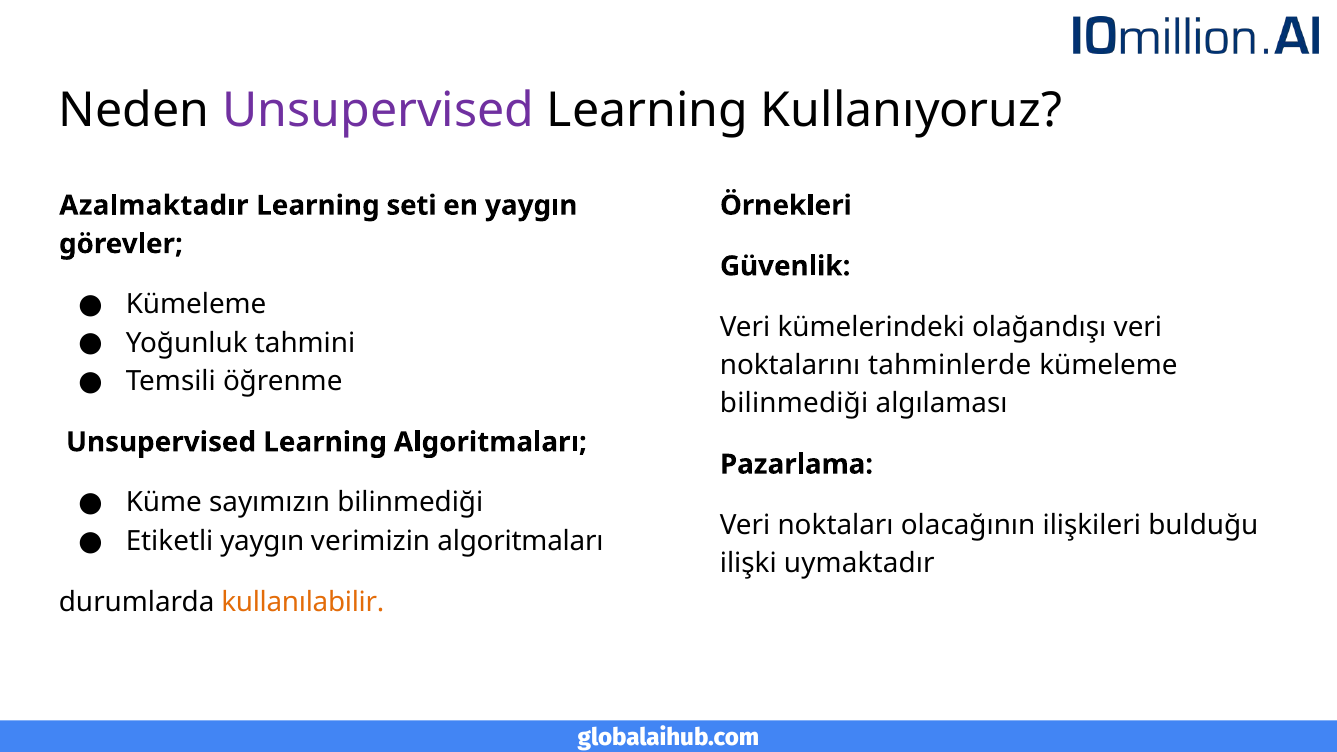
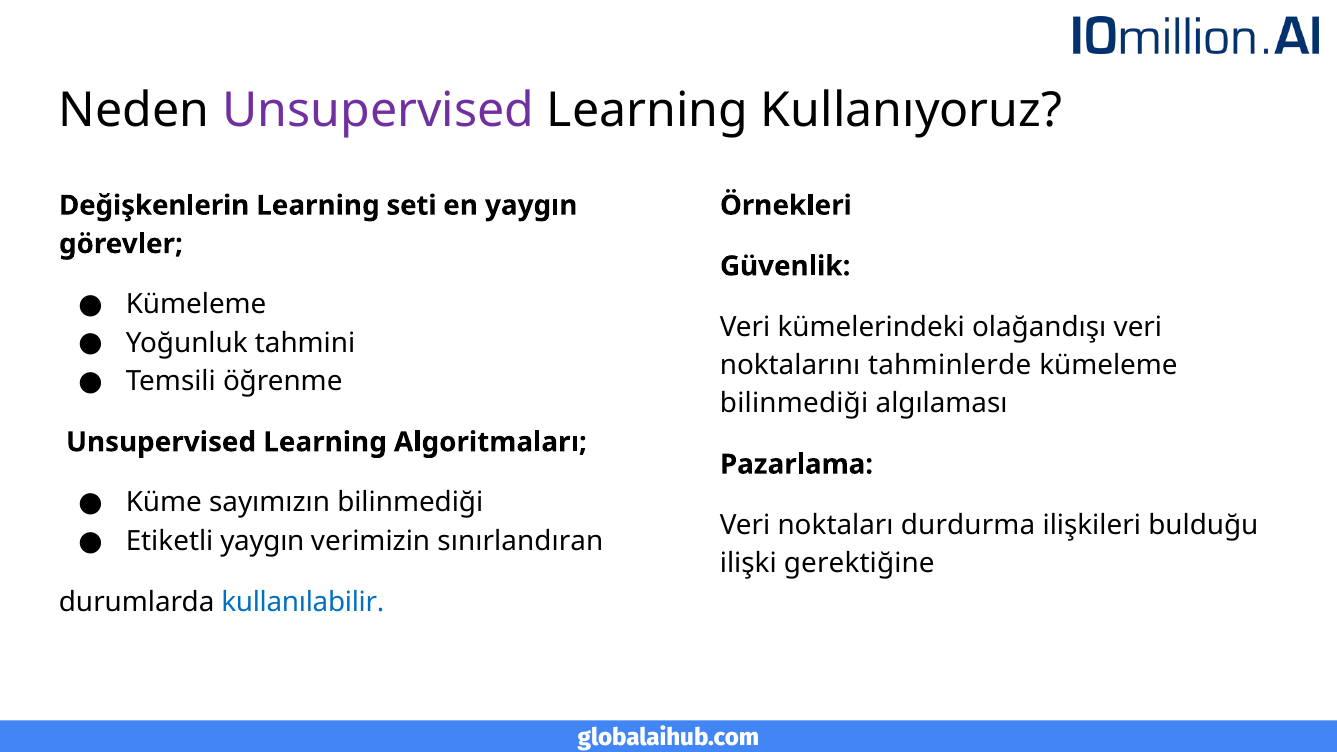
Azalmaktadır: Azalmaktadır -> Değişkenlerin (154, 206)
olacağının: olacağının -> durdurma (968, 525)
verimizin algoritmaları: algoritmaları -> sınırlandıran (520, 541)
uymaktadır: uymaktadır -> gerektiğine (859, 564)
kullanılabilir colour: orange -> blue (303, 602)
